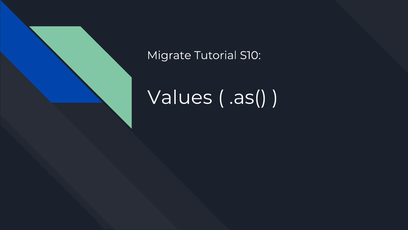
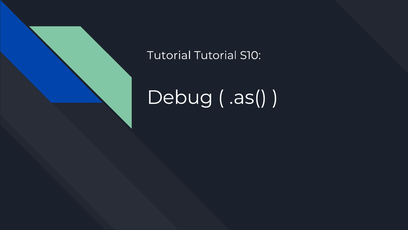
Migrate: Migrate -> Tutorial (169, 55)
Values: Values -> Debug (180, 97)
